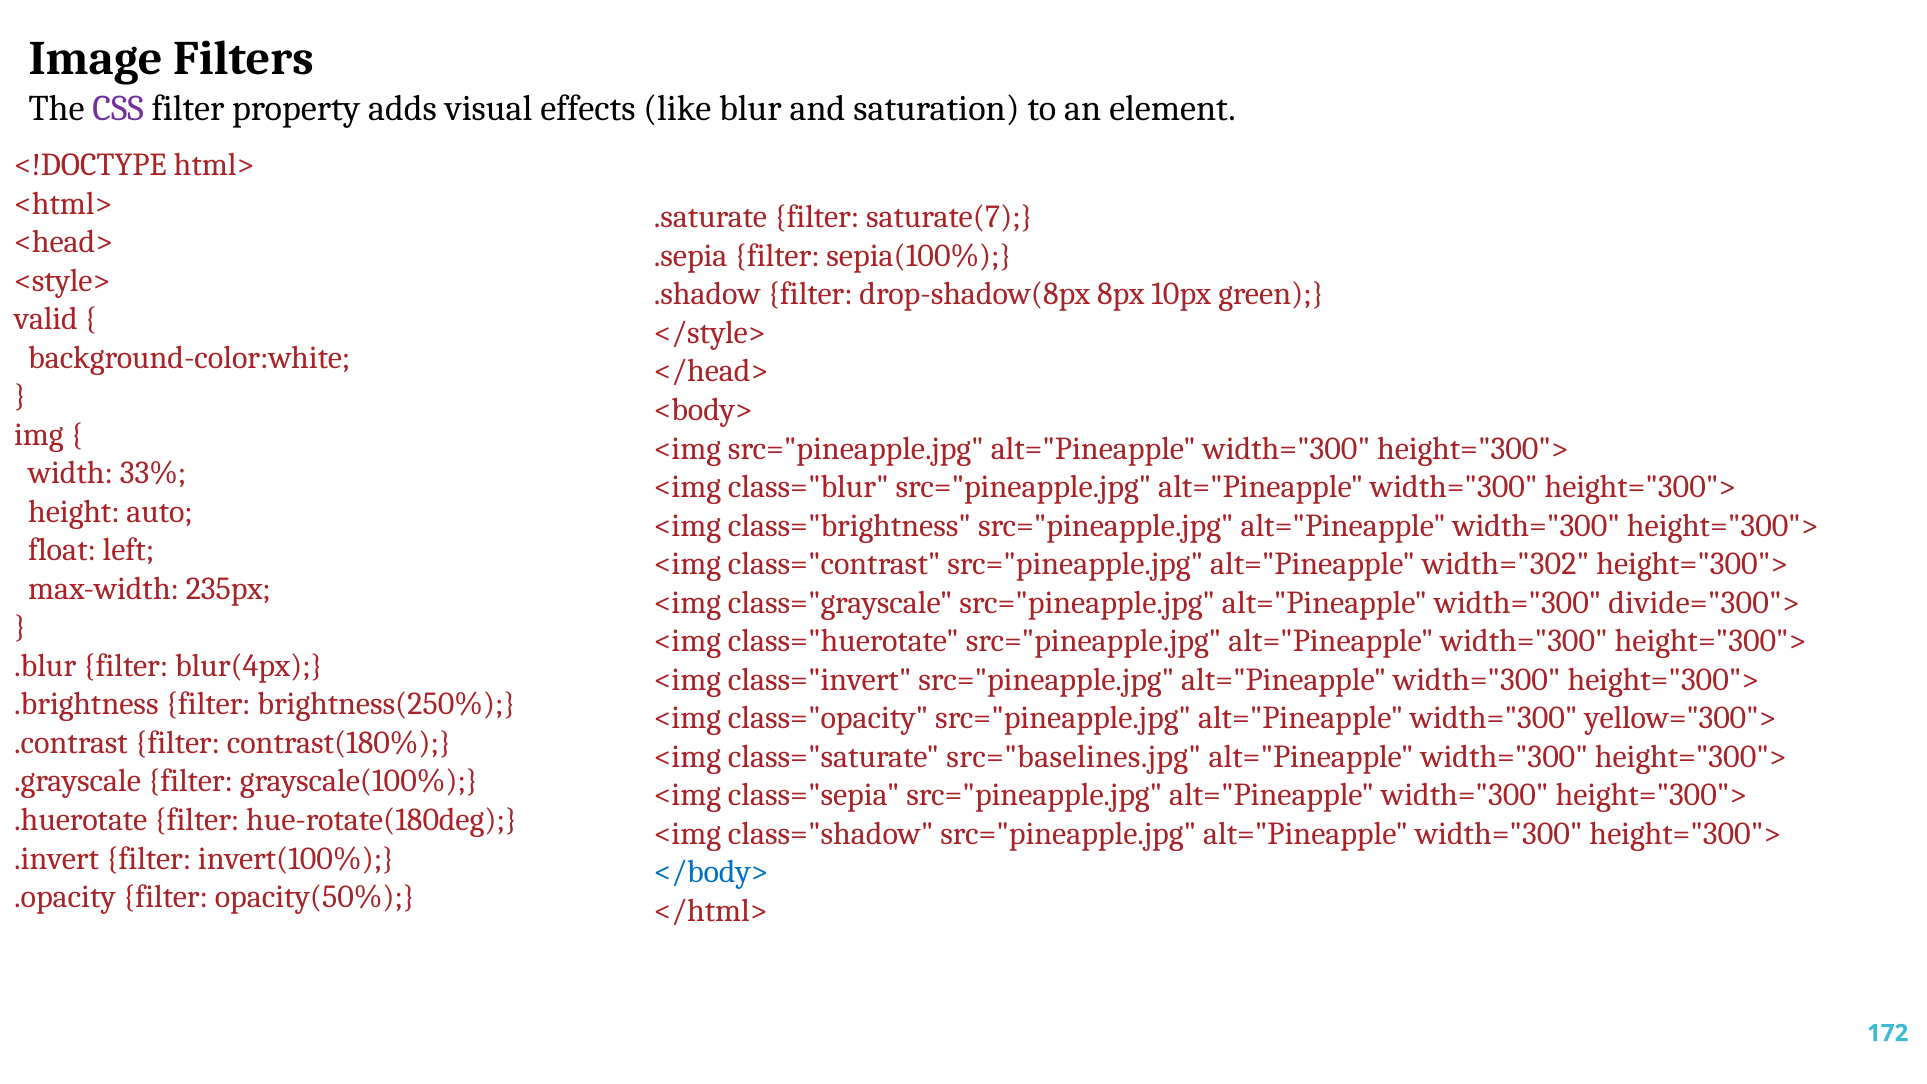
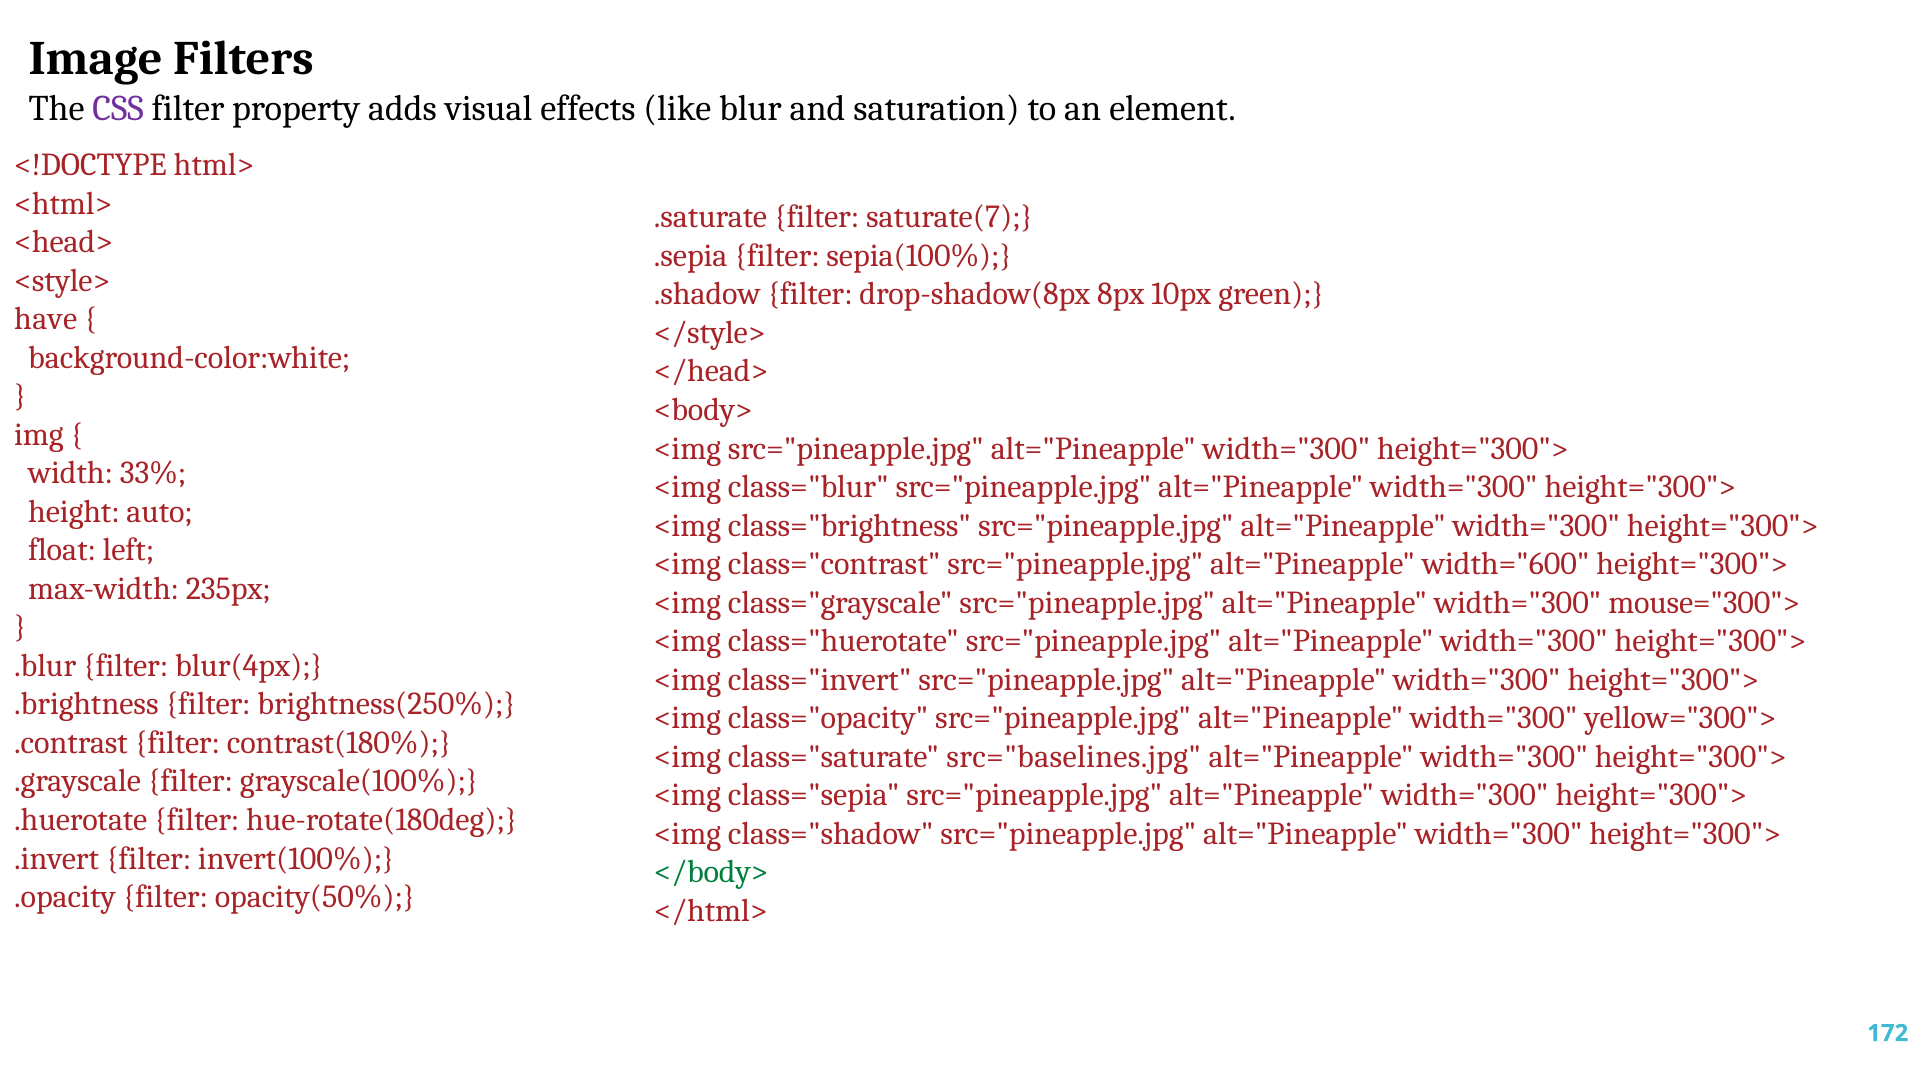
valid: valid -> have (46, 319)
width="302: width="302 -> width="600 (1506, 564)
divide="300">: divide="300"> -> mouse="300"> (1704, 602)
</body> colour: blue -> green (711, 872)
